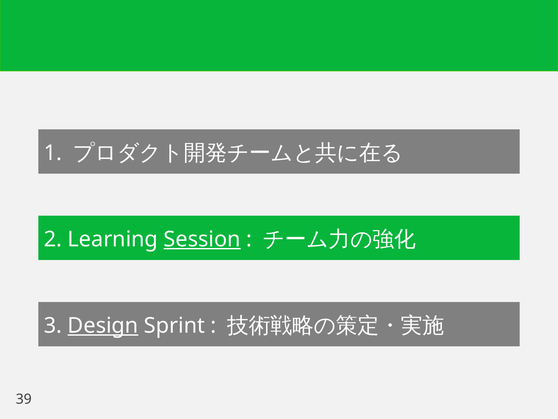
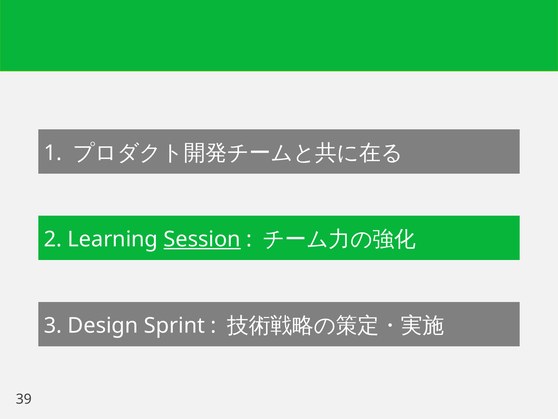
Design underline: present -> none (103, 325)
